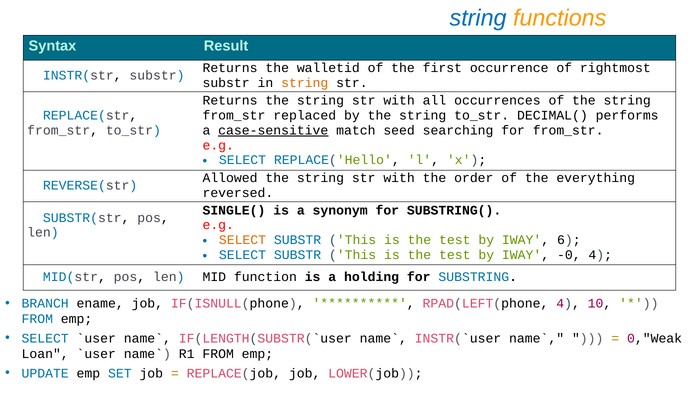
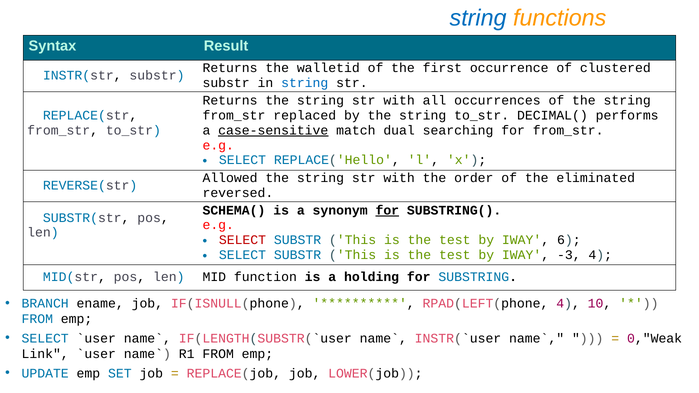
rightmost: rightmost -> clustered (615, 68)
string colour: orange -> blue (305, 83)
seed: seed -> dual (399, 130)
everything: everything -> eliminated (596, 178)
SINGLE(: SINGLE( -> SCHEMA( (234, 210)
for underline: none -> present (387, 210)
SELECT colour: orange -> red (242, 240)
-0: -0 -> -3 (569, 255)
Loan: Loan -> Link (45, 354)
